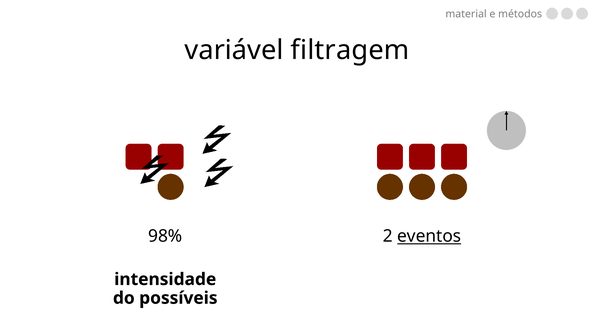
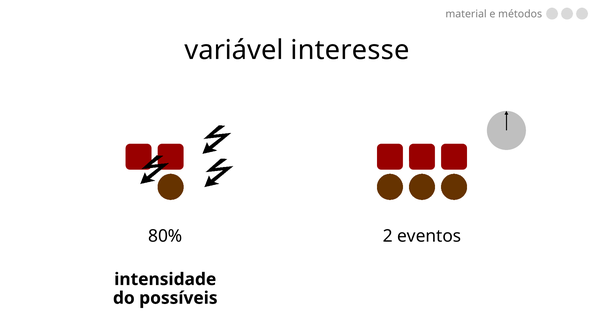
filtragem: filtragem -> interesse (350, 50)
98%: 98% -> 80% (165, 236)
eventos underline: present -> none (429, 236)
